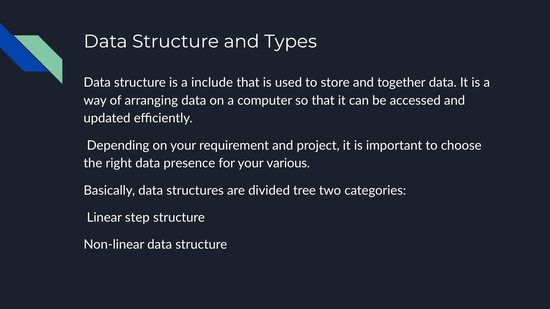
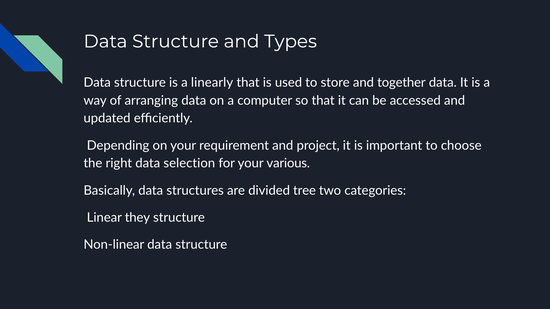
include: include -> linearly (212, 83)
presence: presence -> selection (189, 164)
step: step -> they (137, 218)
